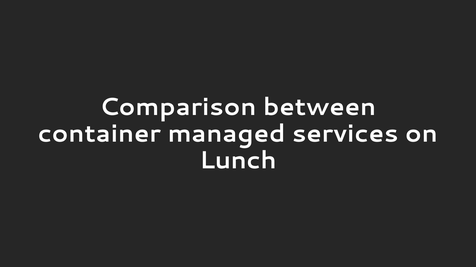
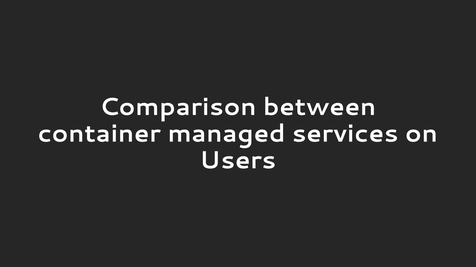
Lunch: Lunch -> Users (238, 161)
